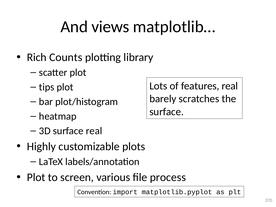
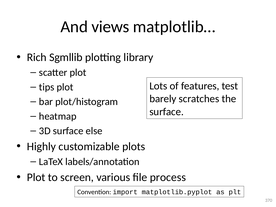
Counts: Counts -> Sgmllib (66, 57)
features real: real -> test (230, 86)
surface real: real -> else (94, 131)
